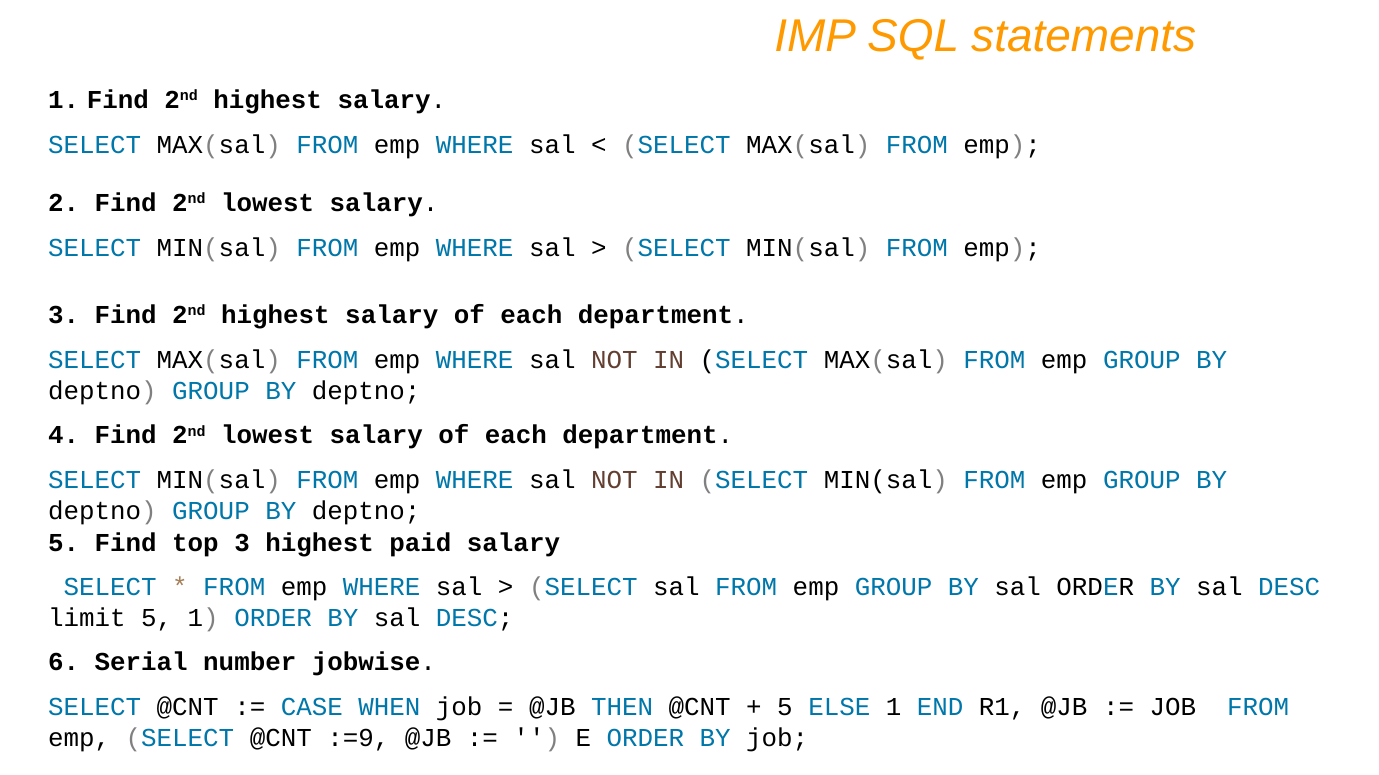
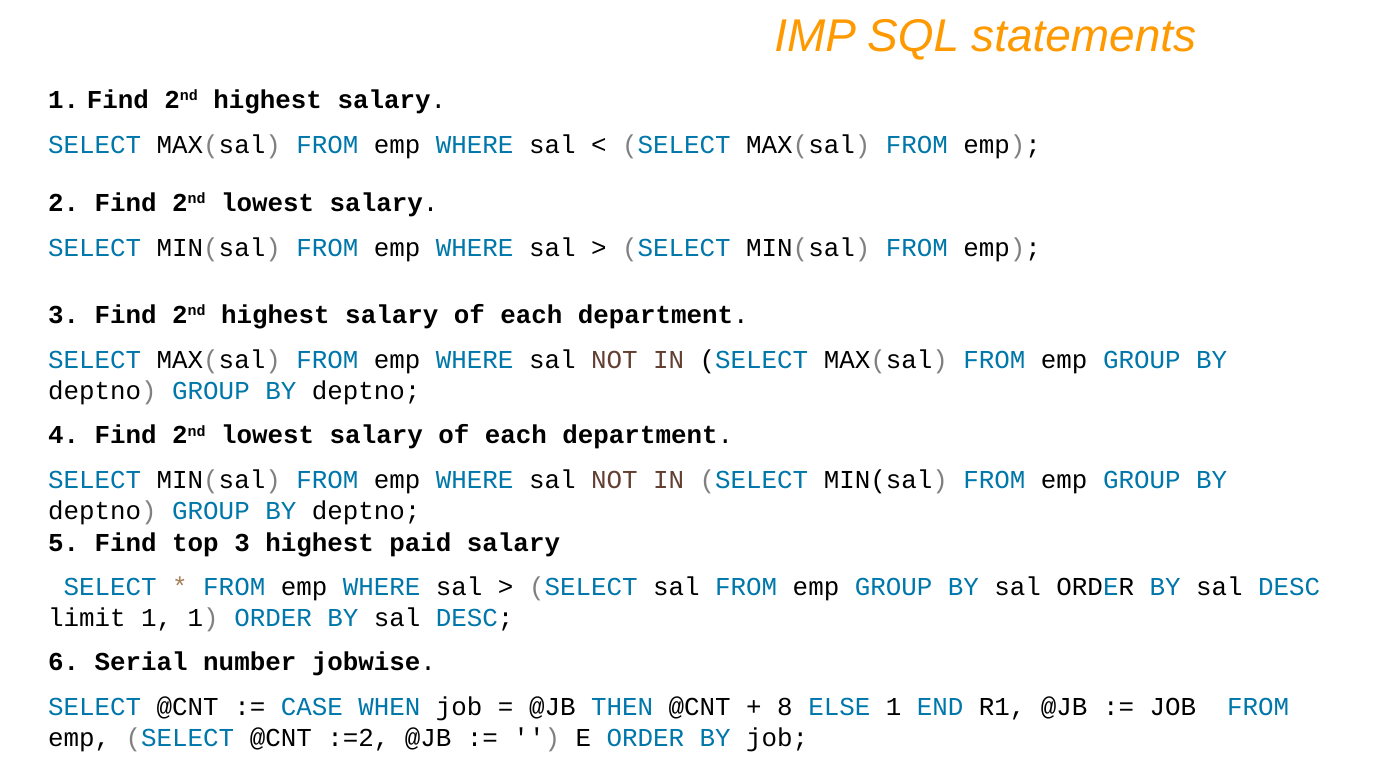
limit 5: 5 -> 1 (157, 619)
5: 5 -> 8 (785, 707)
:=9: :=9 -> :=2 (358, 739)
